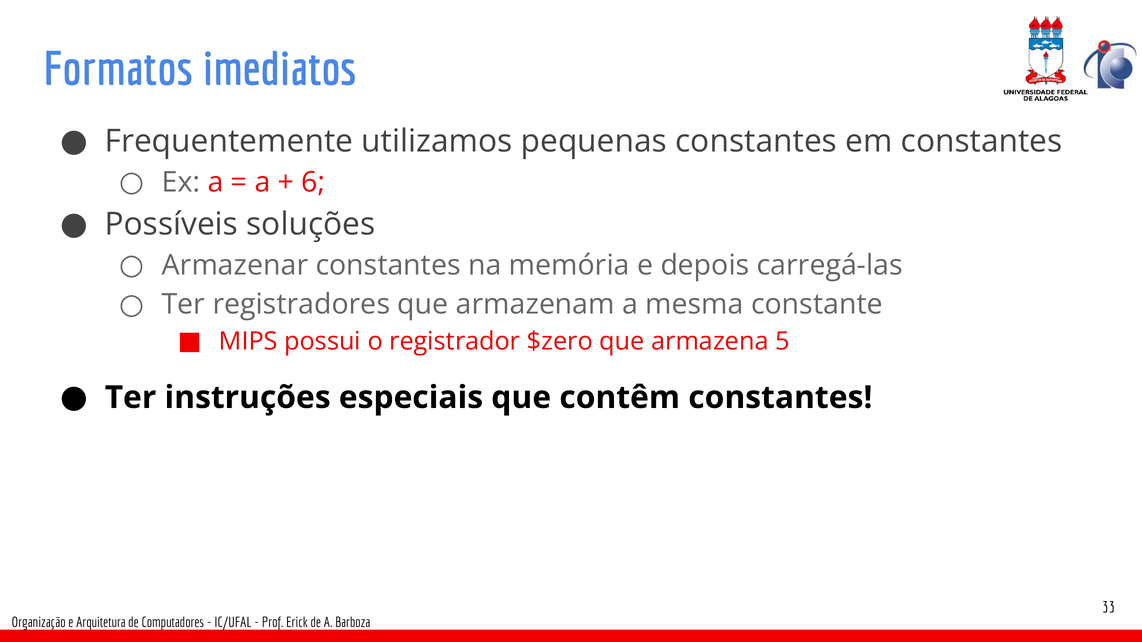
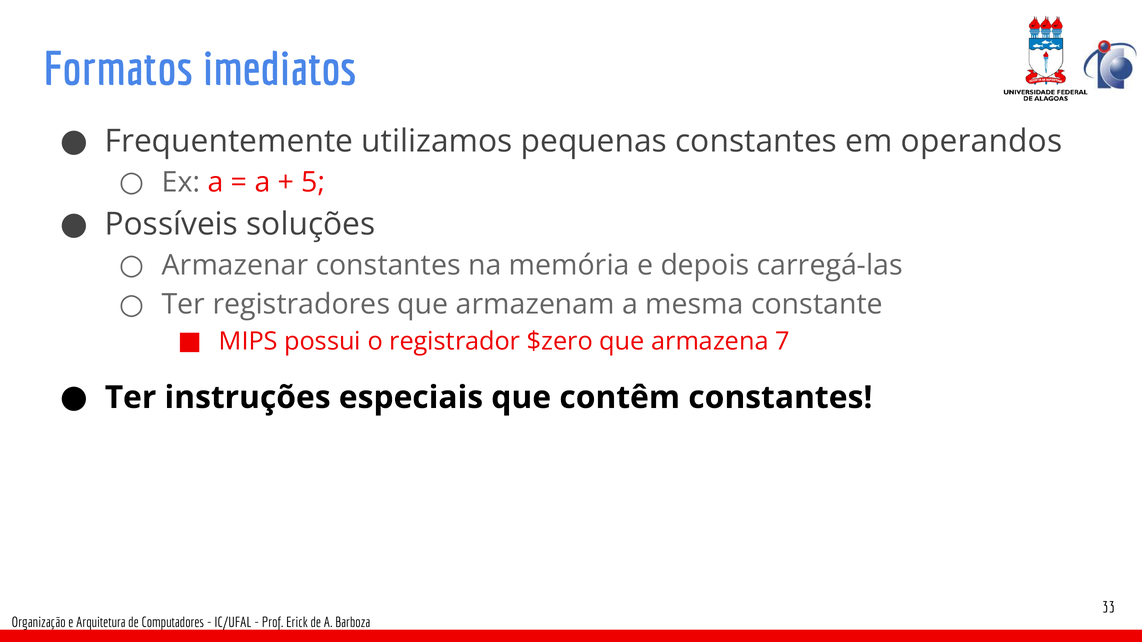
em constantes: constantes -> operandos (982, 141)
6: 6 -> 5 (313, 182)
5: 5 -> 7 (782, 341)
